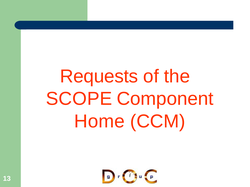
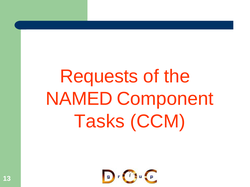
SCOPE: SCOPE -> NAMED (79, 99)
Home: Home -> Tasks (99, 122)
